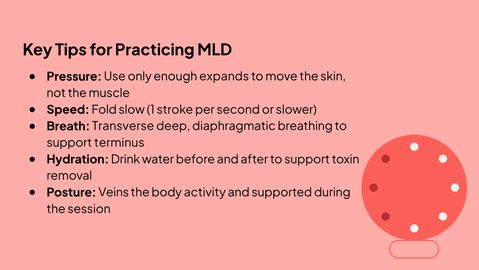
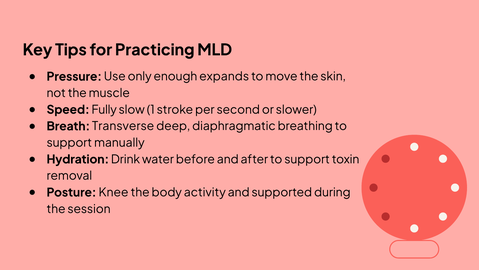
Fold: Fold -> Fully (104, 110)
terminus: terminus -> manually (119, 143)
Veins: Veins -> Knee (114, 192)
